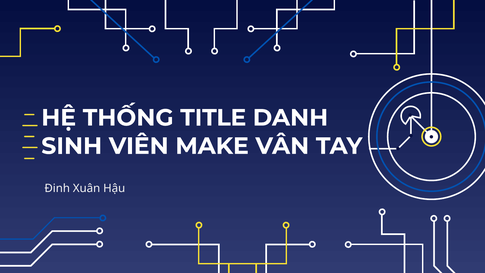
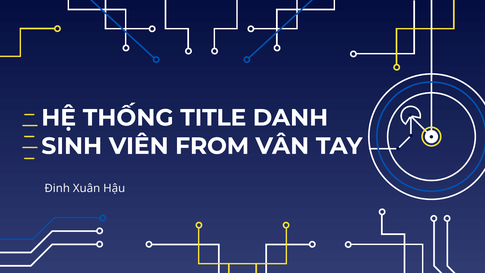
MAKE: MAKE -> FROM (212, 146)
